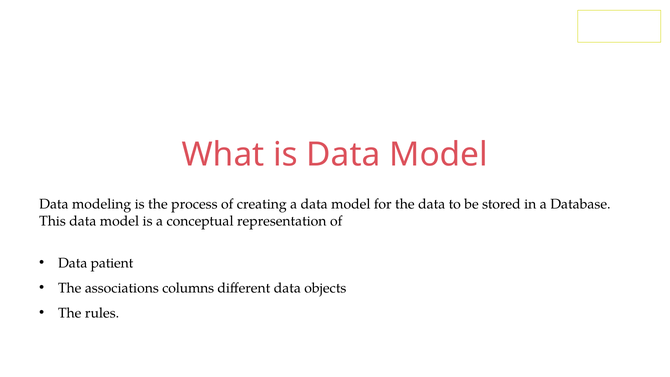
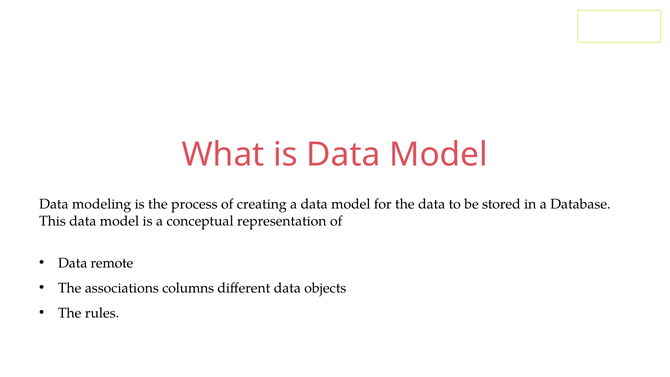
patient: patient -> remote (112, 263)
